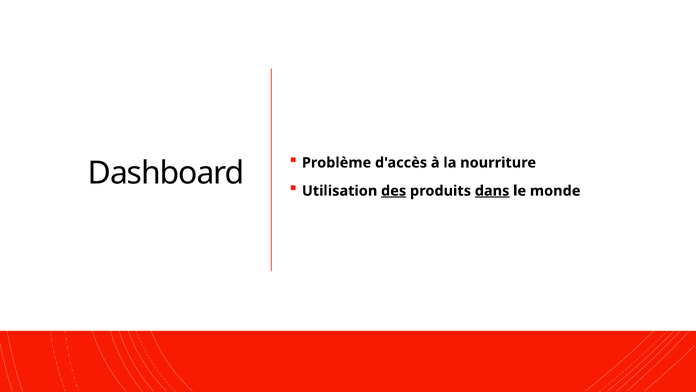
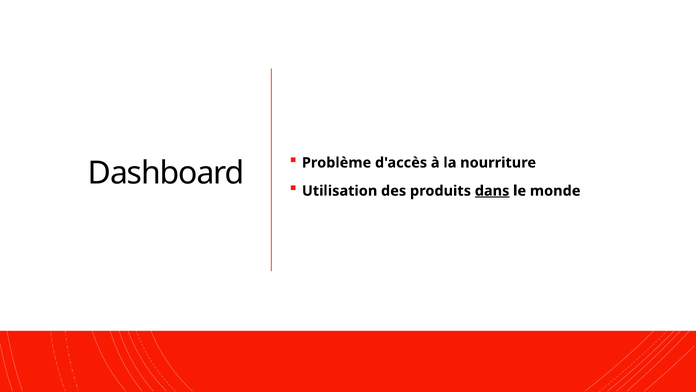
des underline: present -> none (394, 191)
